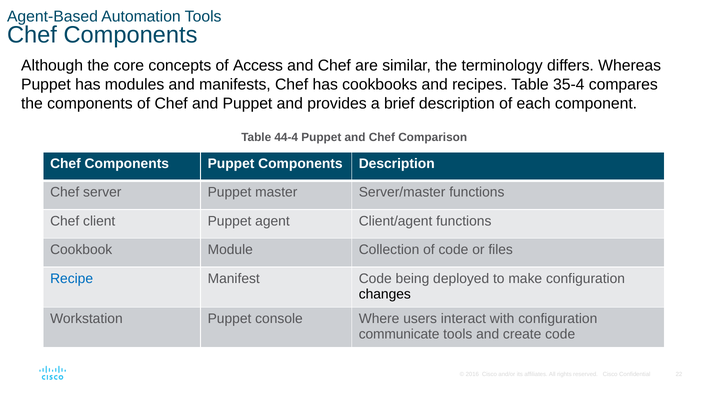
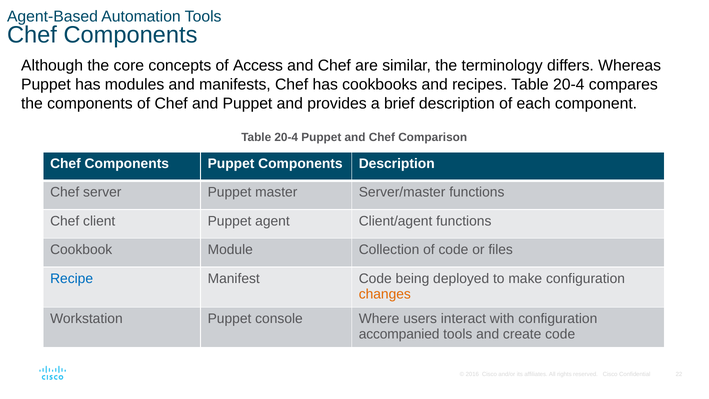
recipes Table 35-4: 35-4 -> 20-4 (569, 85)
44-4: 44-4 -> 20-4 (286, 137)
changes colour: black -> orange (385, 294)
communicate: communicate -> accompanied (399, 334)
